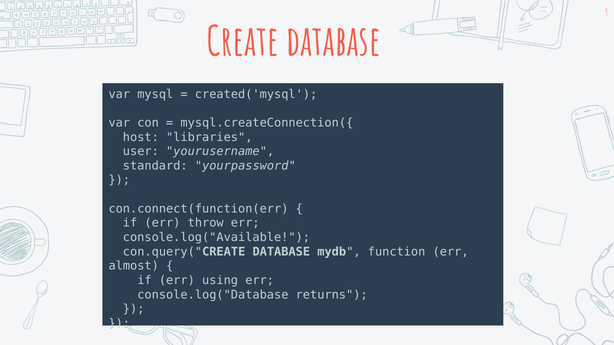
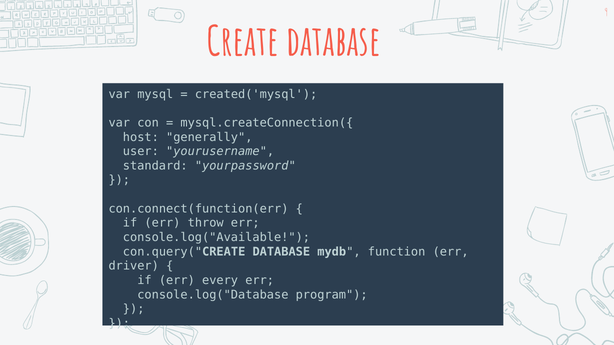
libraries: libraries -> generally (209, 137)
almost: almost -> driver (134, 266)
using: using -> every (220, 281)
returns: returns -> program (332, 295)
